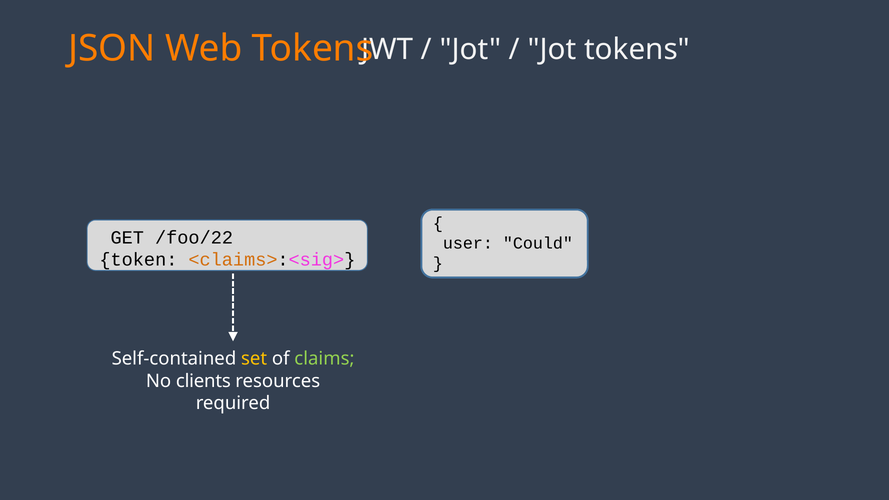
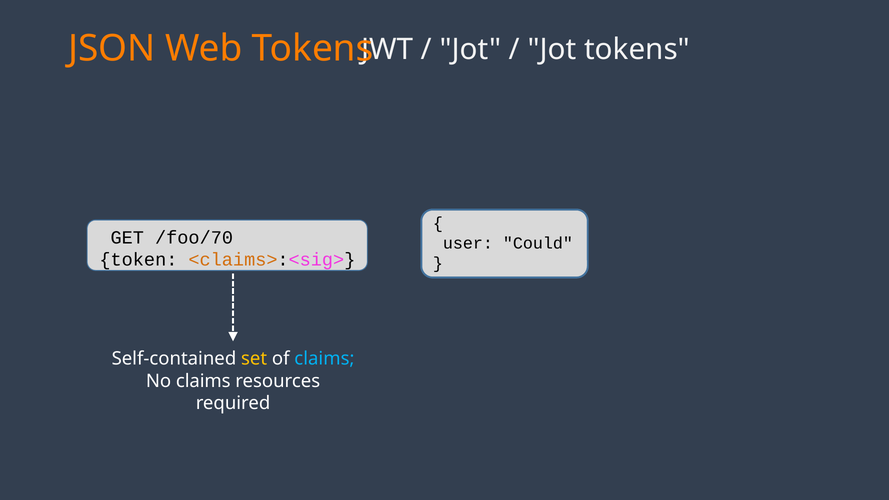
/foo/22: /foo/22 -> /foo/70 (194, 237)
claims colour: light green -> light blue (324, 359)
No clients: clients -> claims (203, 381)
